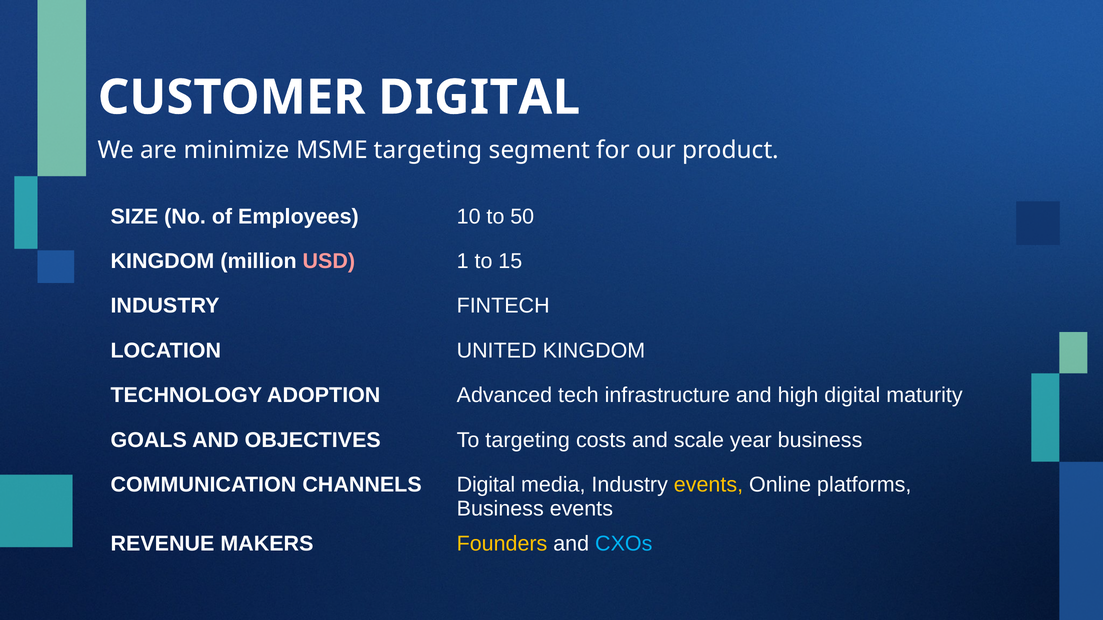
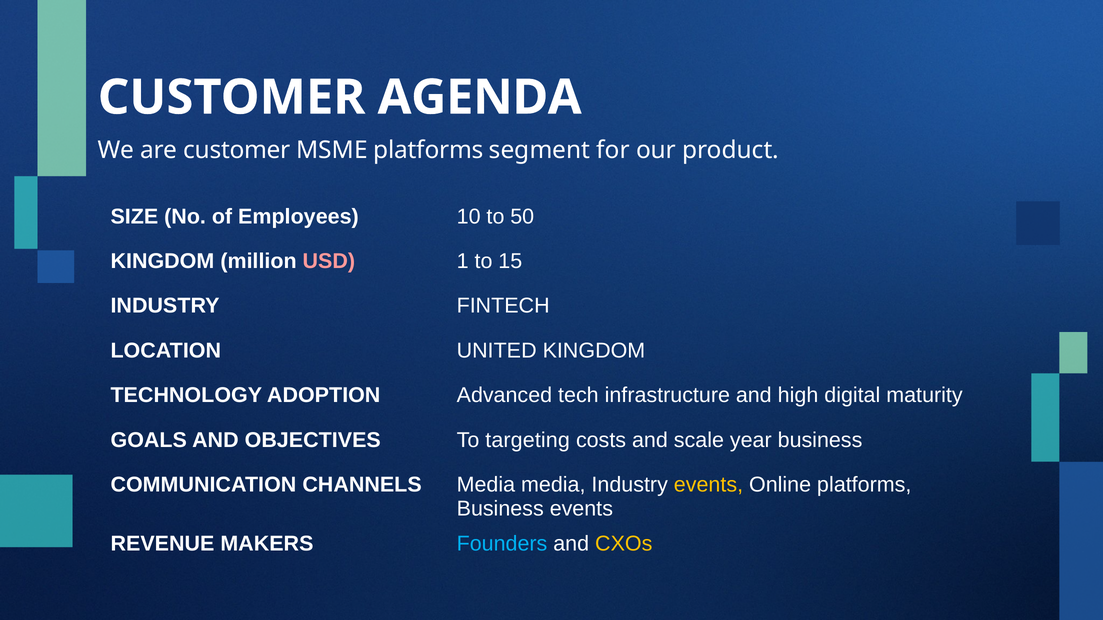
CUSTOMER DIGITAL: DIGITAL -> AGENDA (480, 98)
are minimize: minimize -> customer (237, 150)
MSME targeting: targeting -> platforms (428, 150)
CHANNELS Digital: Digital -> Media (486, 485)
Founders colour: yellow -> light blue (502, 544)
CXOs colour: light blue -> yellow (624, 544)
